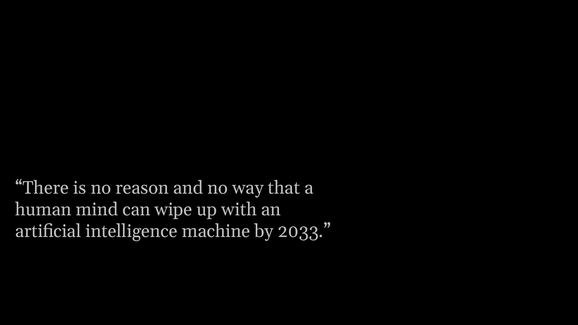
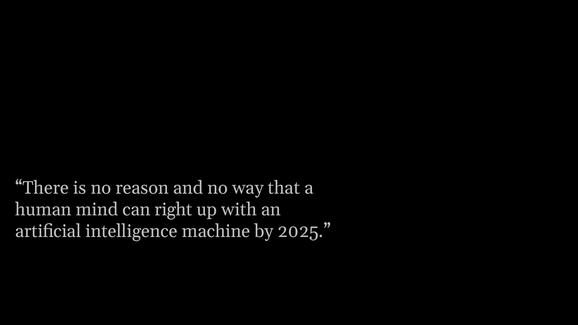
wipe: wipe -> right (174, 210)
2033: 2033 -> 2025 (304, 231)
